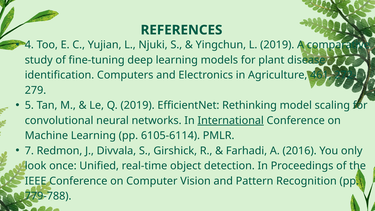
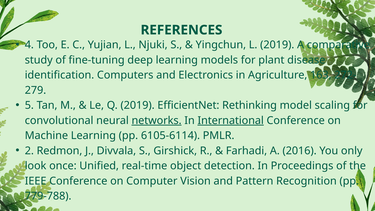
461: 461 -> 163 (321, 75)
networks underline: none -> present (157, 120)
7: 7 -> 2 (29, 151)
